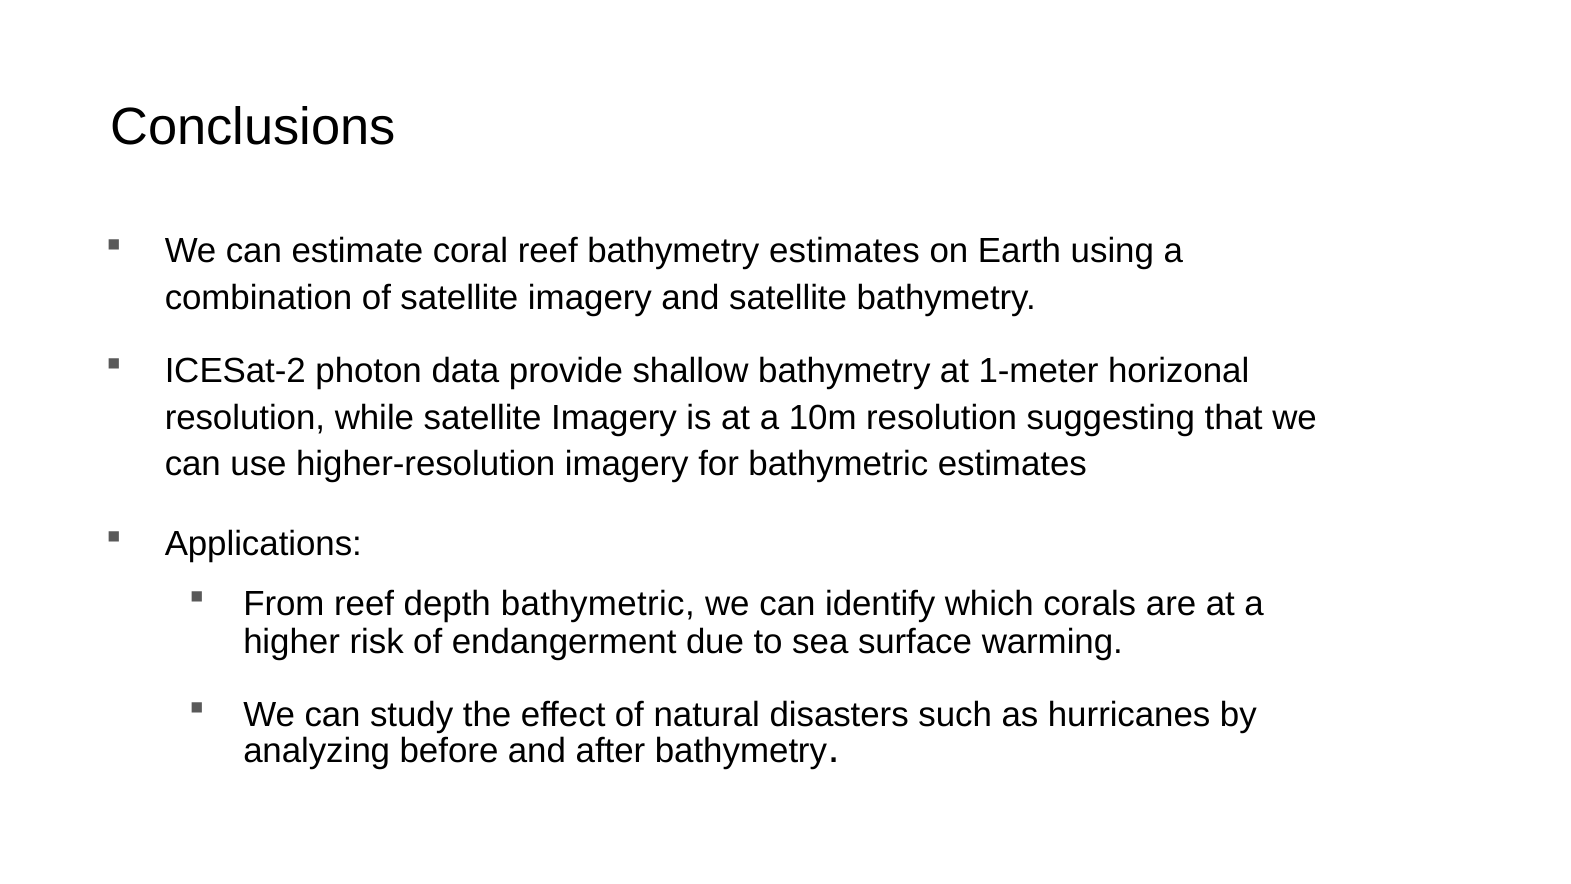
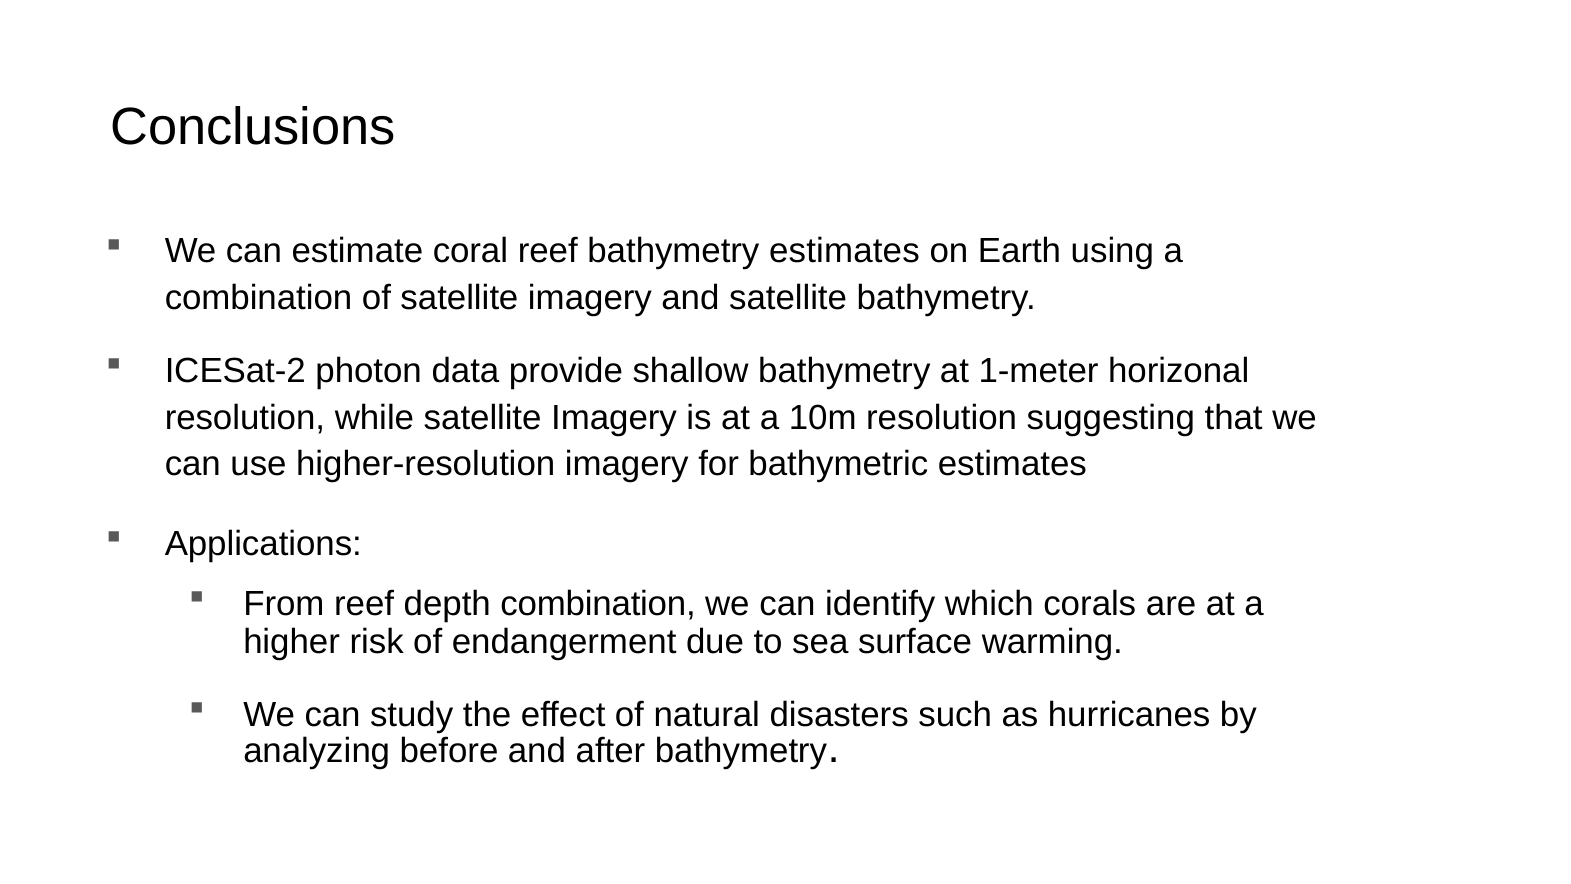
depth bathymetric: bathymetric -> combination (598, 603)
